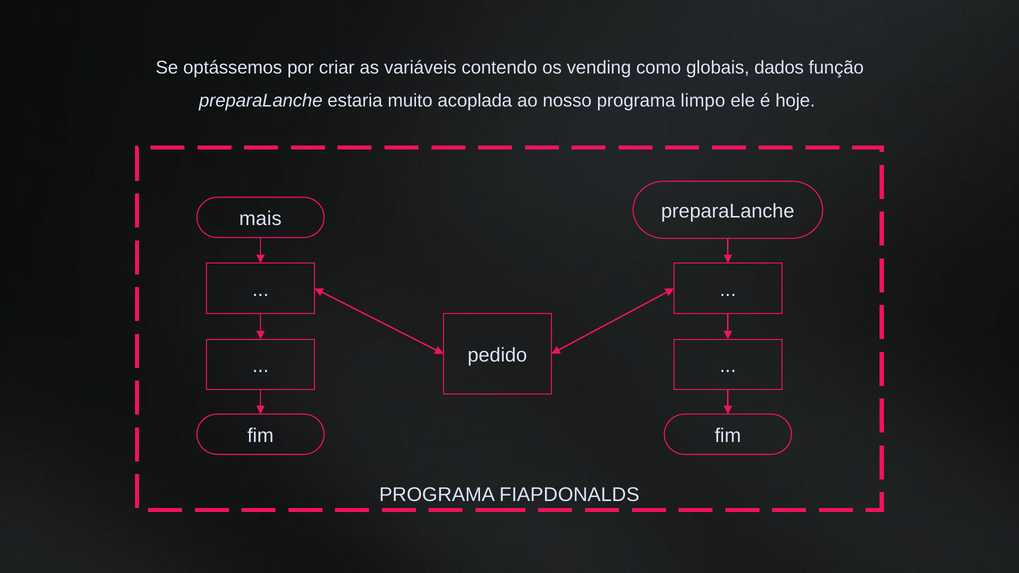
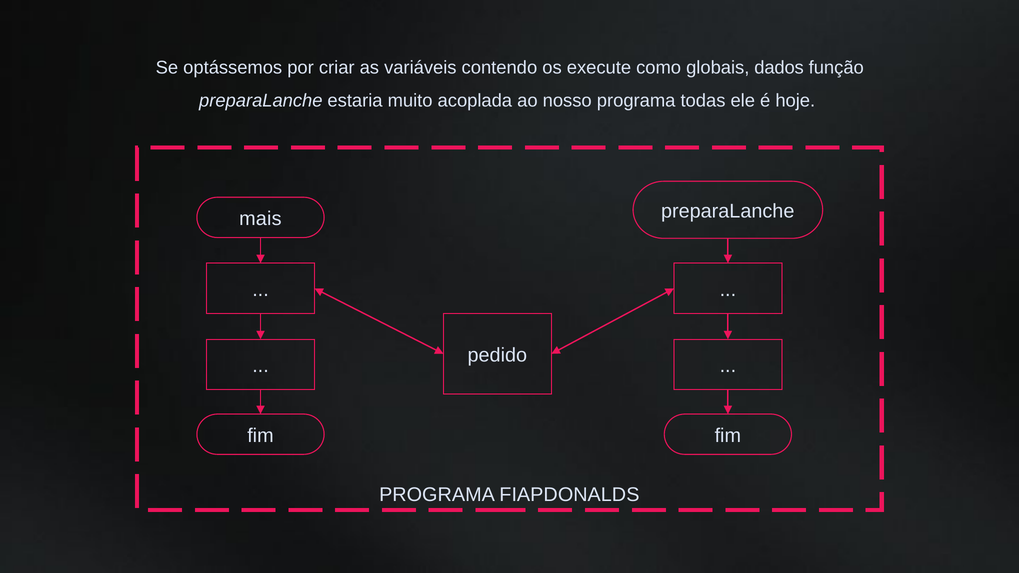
vending: vending -> execute (599, 67)
limpo: limpo -> todas (703, 101)
